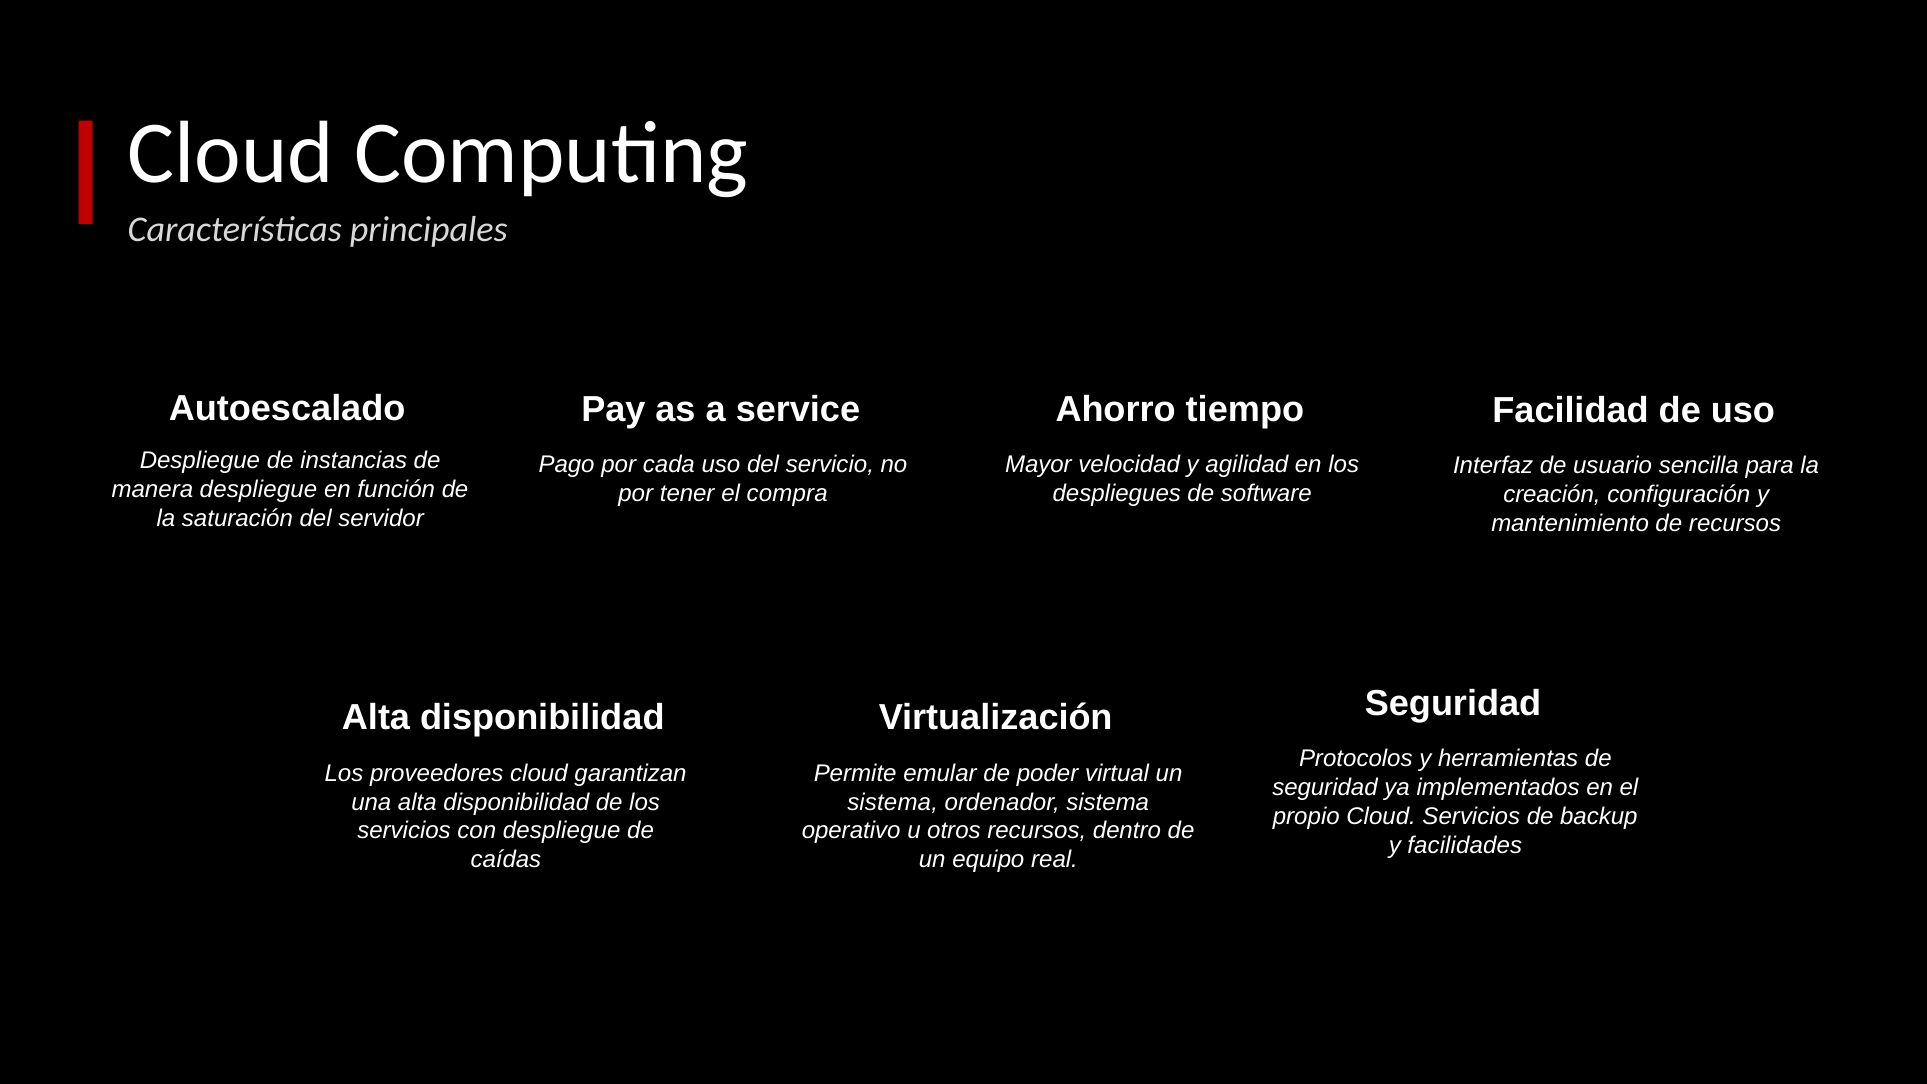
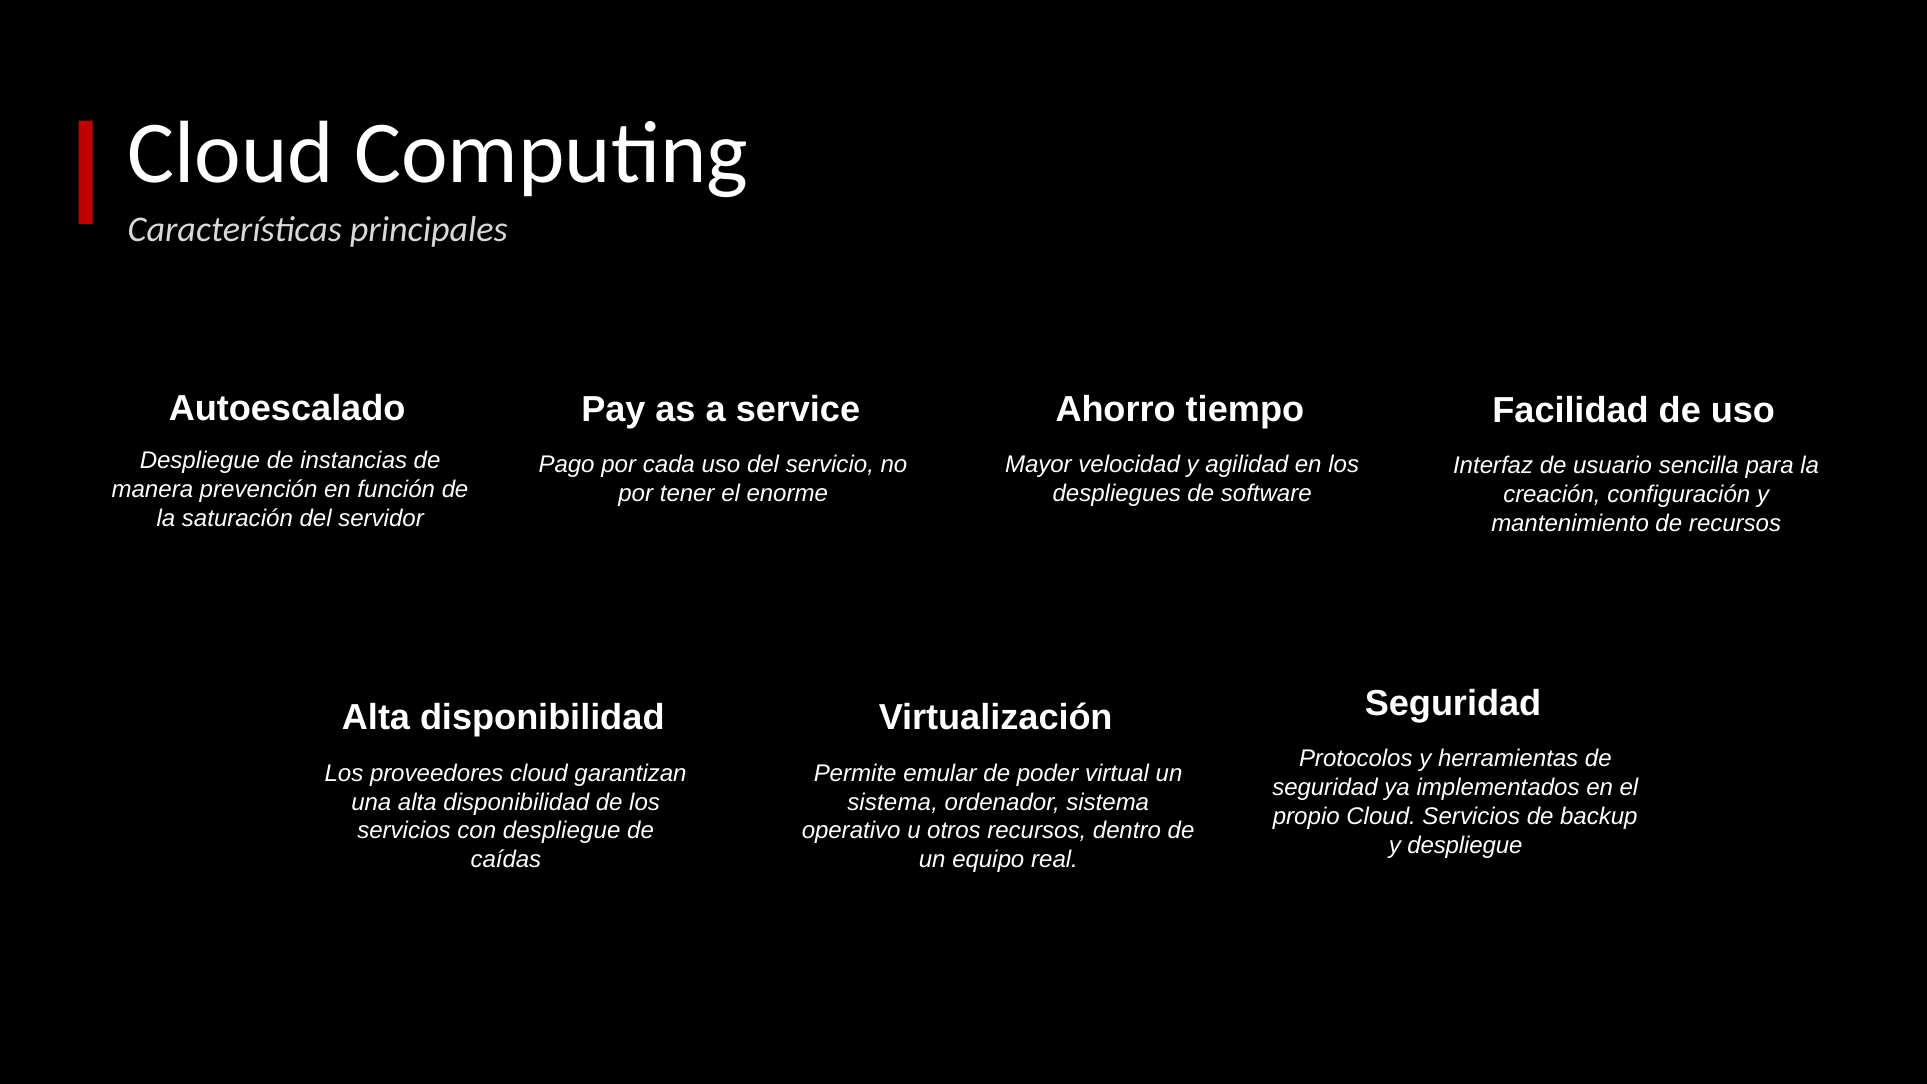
manera despliegue: despliegue -> prevención (259, 490)
compra: compra -> enorme (787, 494)
y facilidades: facilidades -> despliegue (1465, 846)
